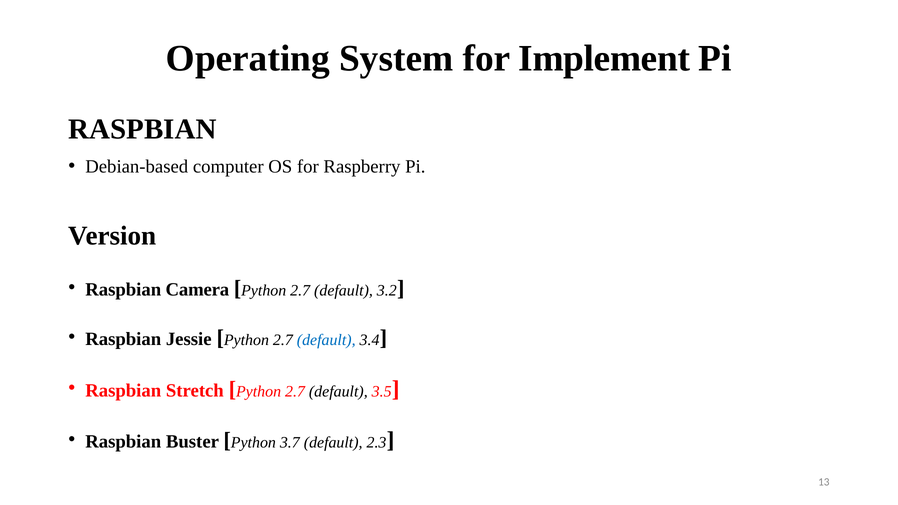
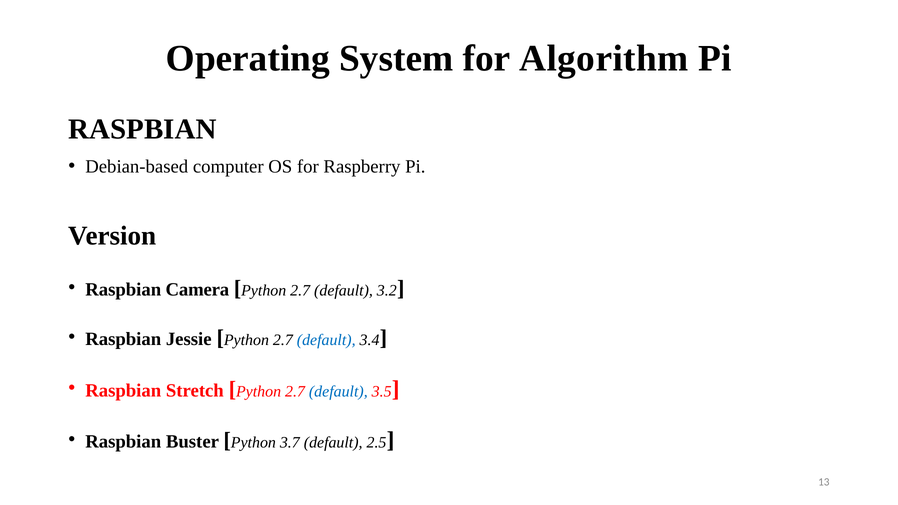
Implement: Implement -> Algorithm (604, 59)
default colour: black -> blue (338, 391)
2.3: 2.3 -> 2.5 (376, 443)
